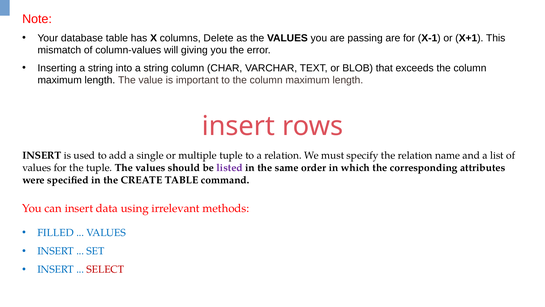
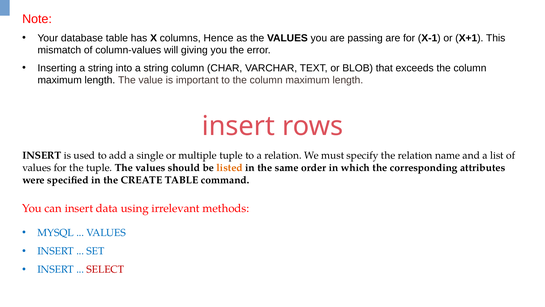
Delete: Delete -> Hence (218, 38)
listed colour: purple -> orange (230, 168)
FILLED: FILLED -> MYSQL (56, 232)
